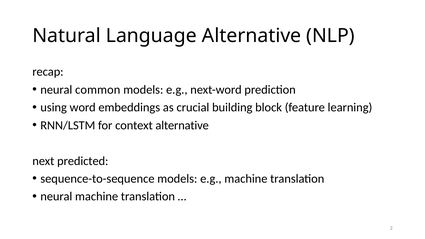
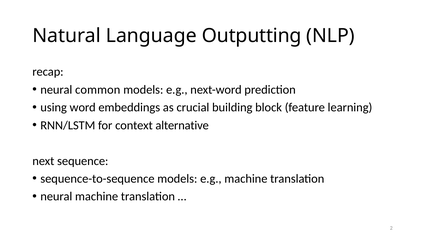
Language Alternative: Alternative -> Outputting (252, 36)
predicted: predicted -> sequence (83, 161)
